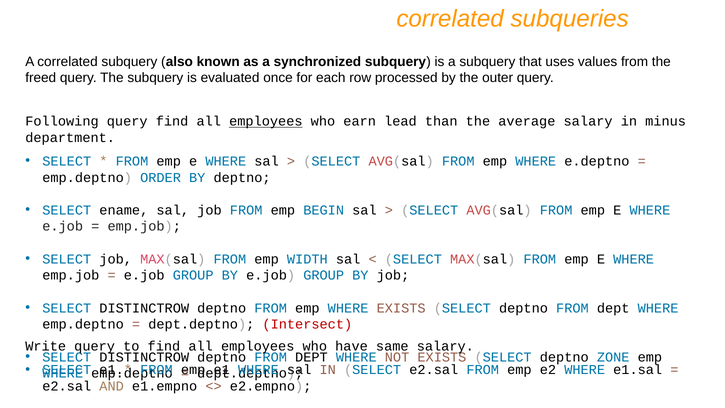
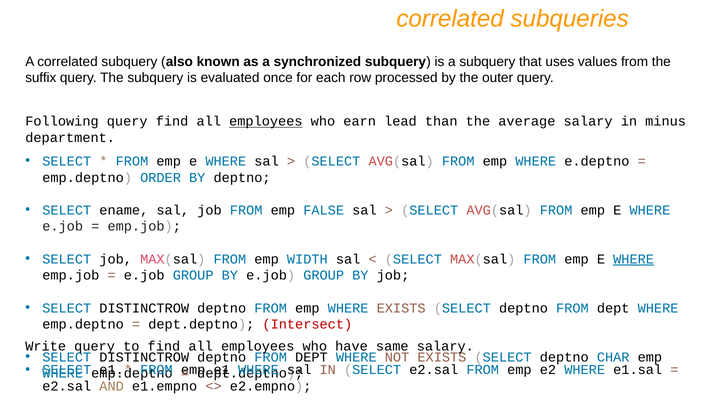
freed: freed -> suffix (41, 78)
BEGIN: BEGIN -> FALSE (324, 210)
WHERE underline: none -> present (634, 259)
ZONE: ZONE -> CHAR (613, 357)
